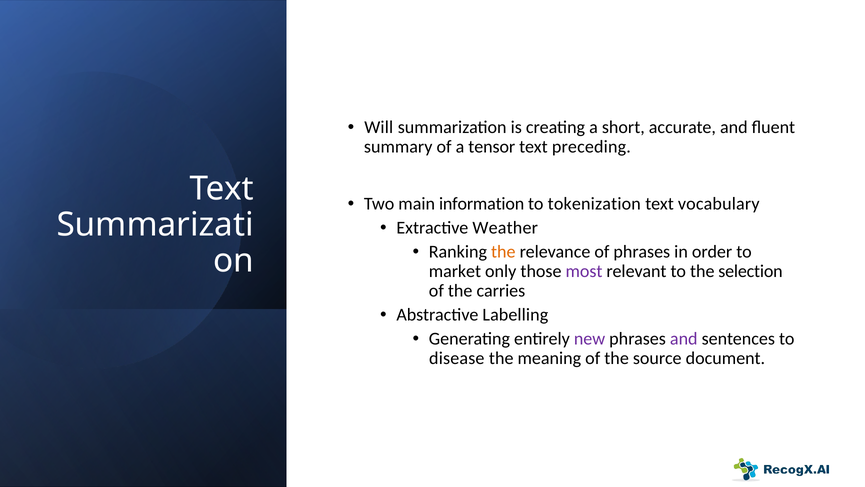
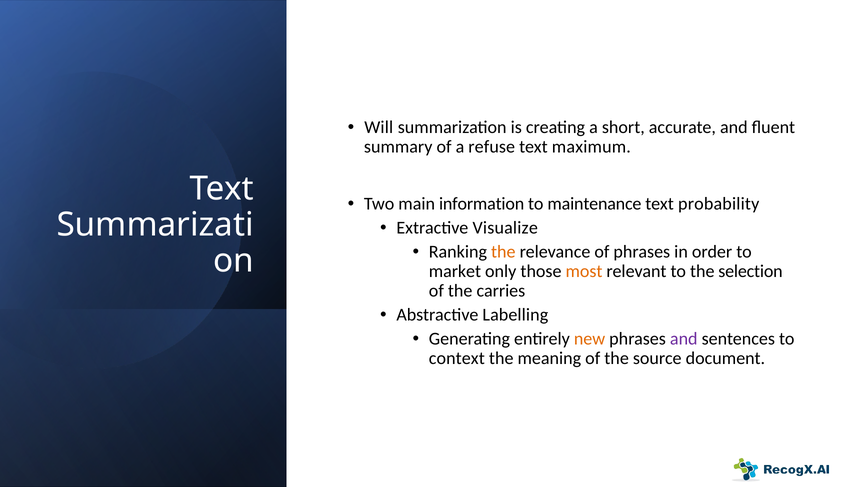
tensor: tensor -> refuse (492, 147)
preceding: preceding -> maximum (591, 147)
tokenization: tokenization -> maintenance (594, 204)
vocabulary: vocabulary -> probability (719, 204)
Weather: Weather -> Visualize (505, 228)
most colour: purple -> orange (584, 271)
new colour: purple -> orange (590, 339)
disease: disease -> context (457, 358)
